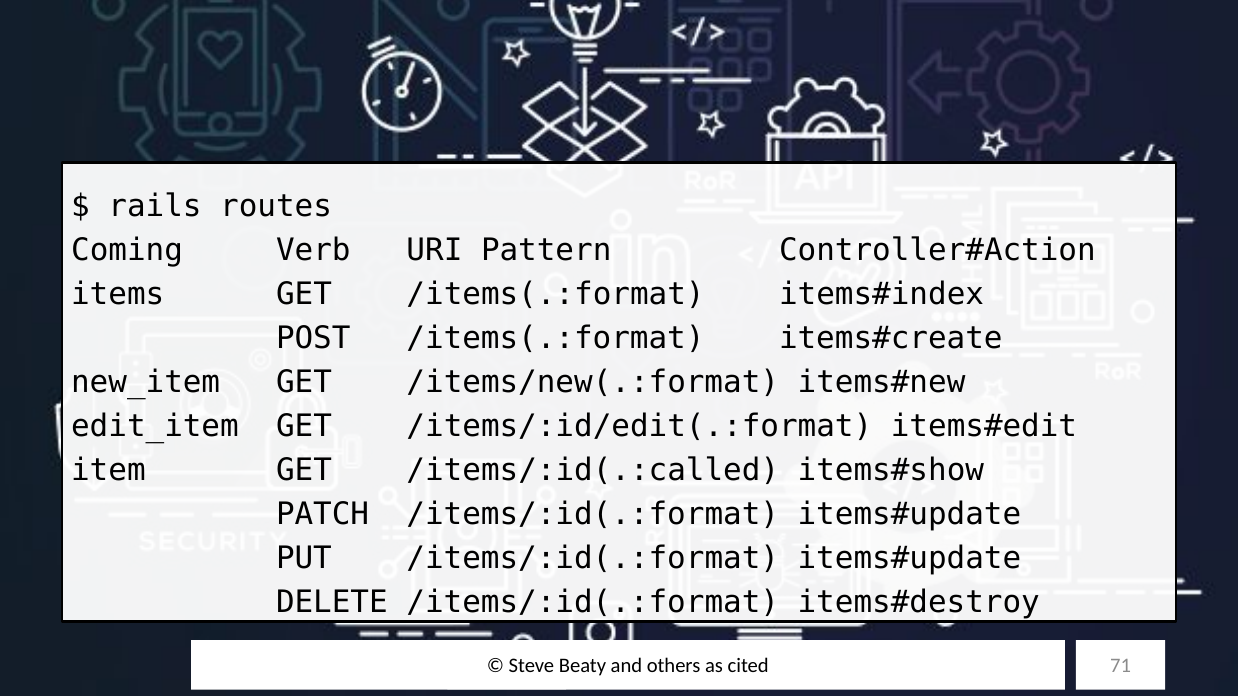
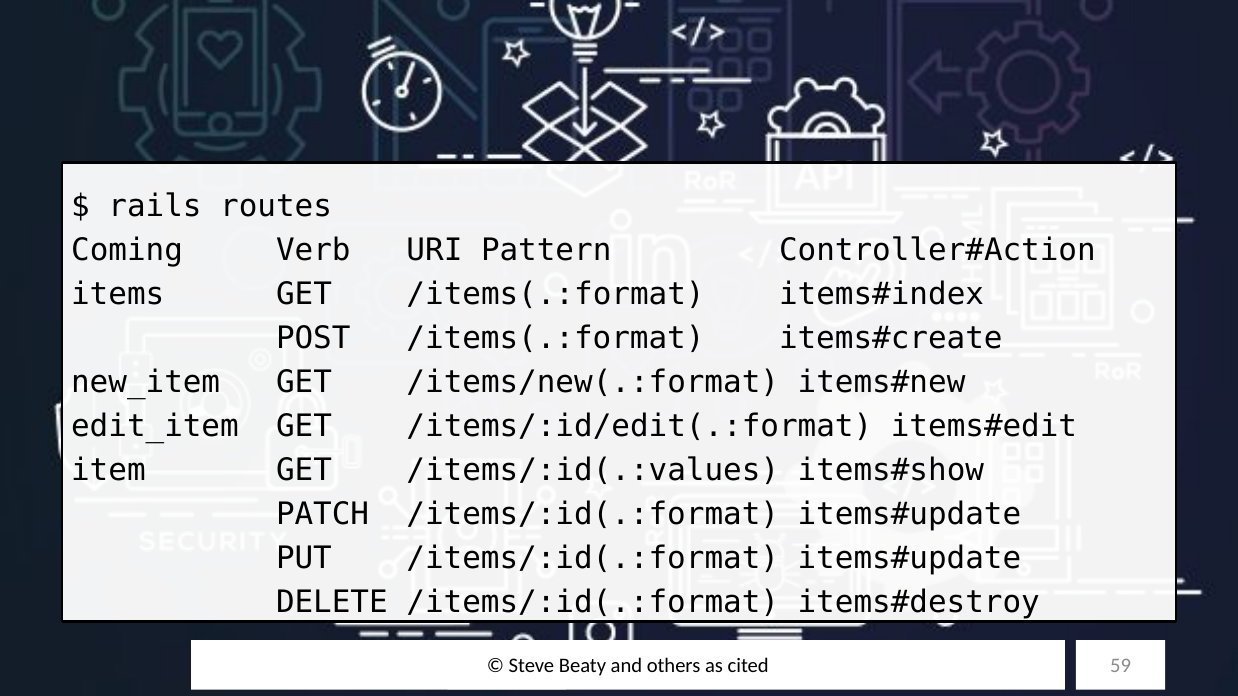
/items/:id(.:called: /items/:id(.:called -> /items/:id(.:values (593, 471)
71: 71 -> 59 (1121, 667)
